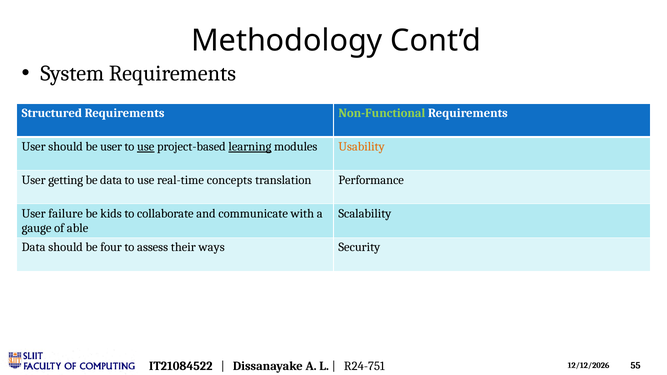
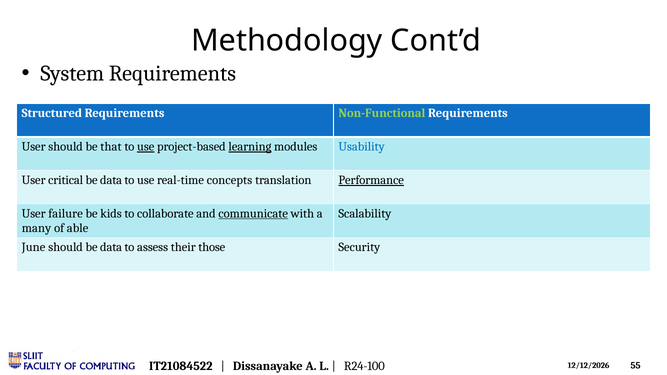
be user: user -> that (111, 147)
Usability colour: orange -> blue (362, 147)
getting: getting -> critical (66, 180)
Performance underline: none -> present (371, 180)
communicate underline: none -> present (253, 214)
gauge: gauge -> many (37, 228)
Data: Data -> June (34, 247)
should be four: four -> data (111, 247)
ways: ways -> those (212, 247)
R24-751: R24-751 -> R24-100 (364, 366)
